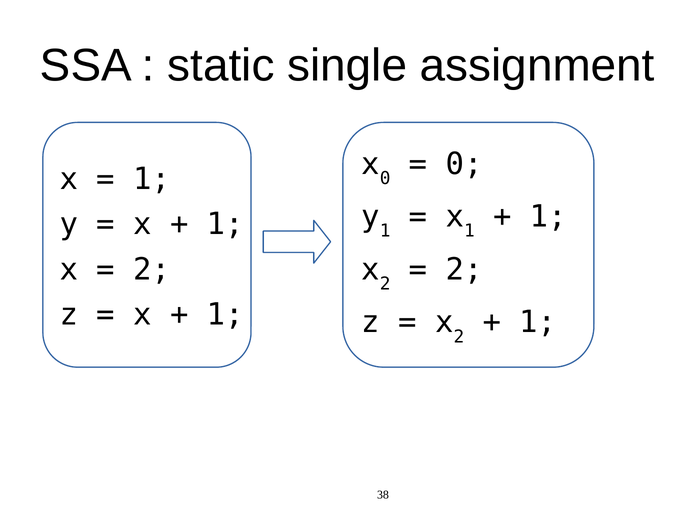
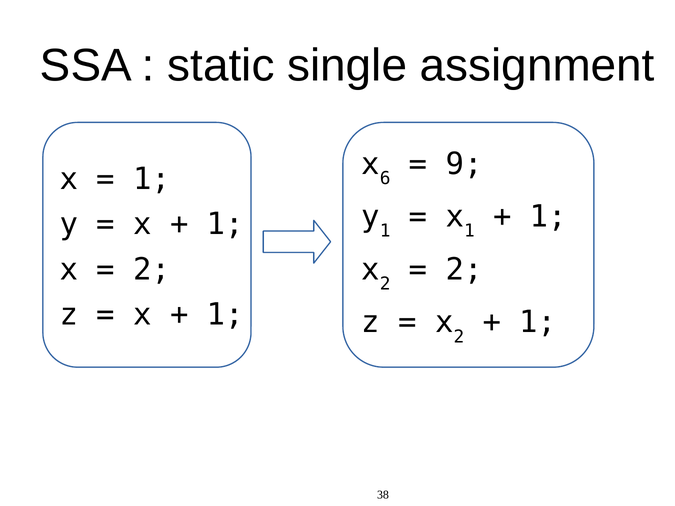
x 0: 0 -> 6 (385, 178)
0: 0 -> 9 (464, 164)
